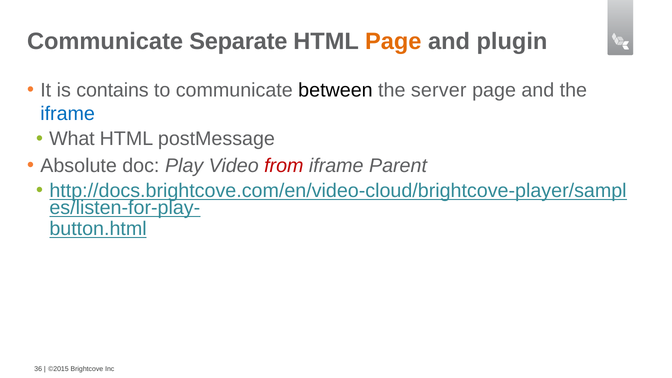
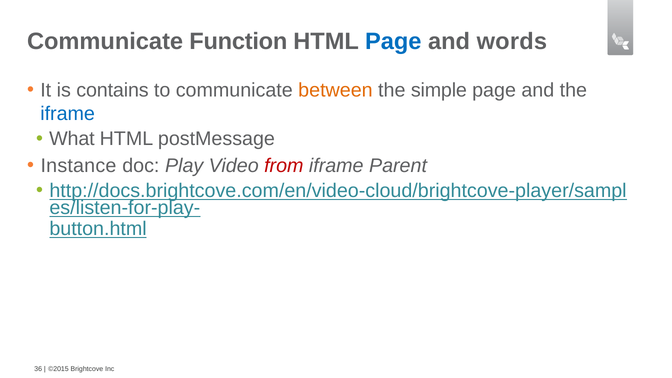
Separate: Separate -> Function (238, 41)
Page colour: orange -> blue (393, 41)
plugin: plugin -> words (512, 41)
between colour: black -> orange (335, 90)
server: server -> simple (439, 90)
Absolute: Absolute -> Instance (78, 166)
